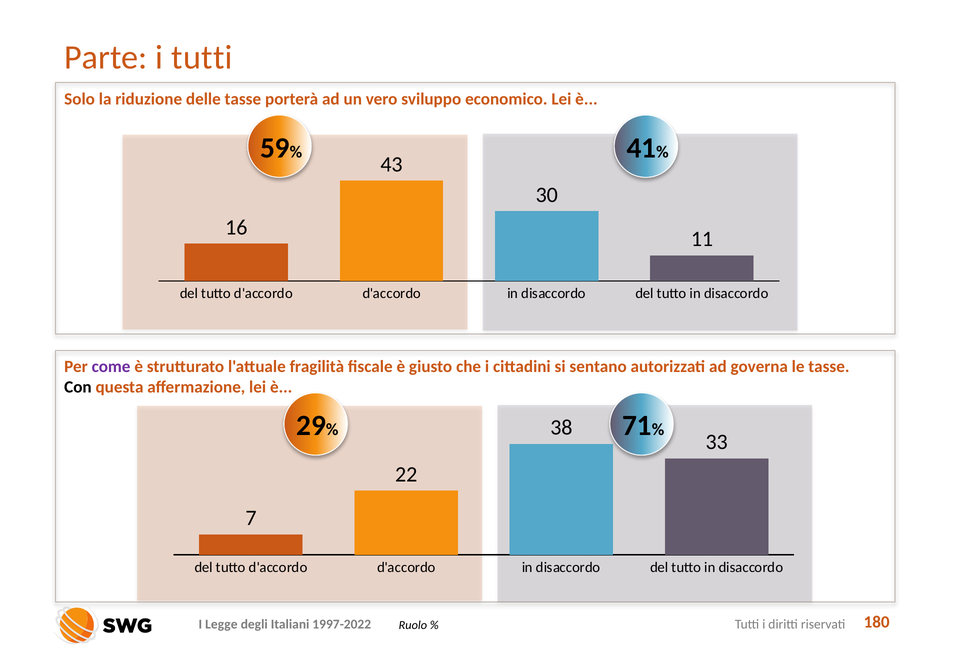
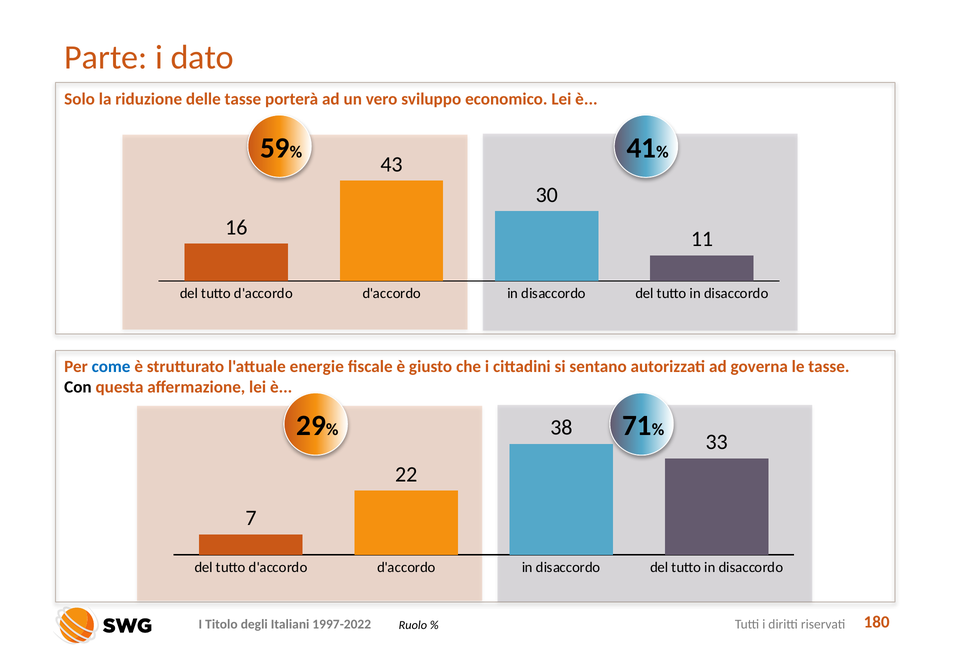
i tutti: tutti -> dato (202, 58)
come colour: purple -> blue (111, 366)
fragilità: fragilità -> energie (317, 366)
Legge: Legge -> Titolo (221, 624)
